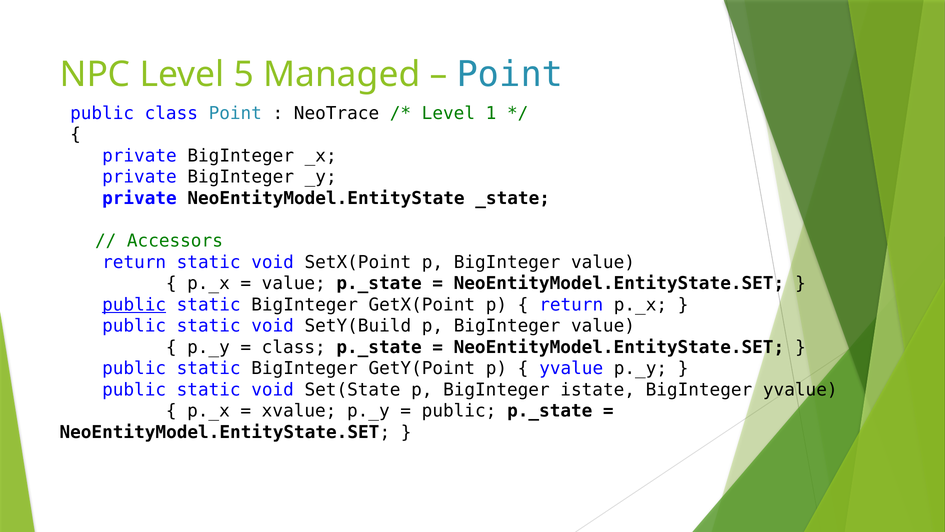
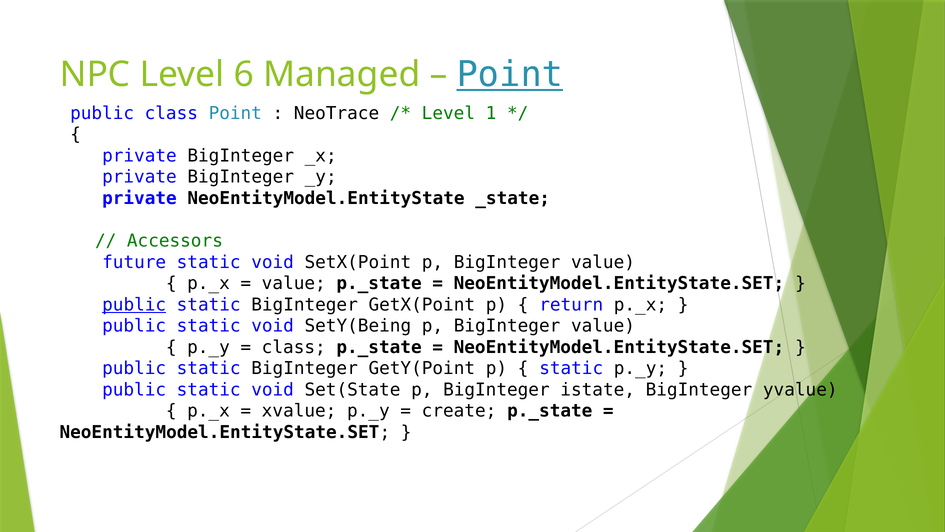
5: 5 -> 6 (244, 75)
Point underline: none -> present (510, 75)
return: return -> future (134, 262)
SetY(Build: SetY(Build -> SetY(Being (358, 326)
yvalue: yvalue -> static (571, 368)
public: public -> create (459, 411)
